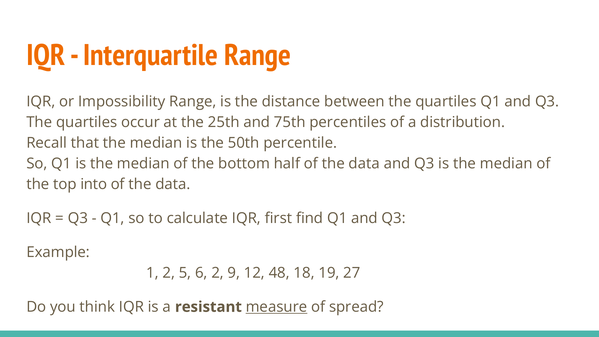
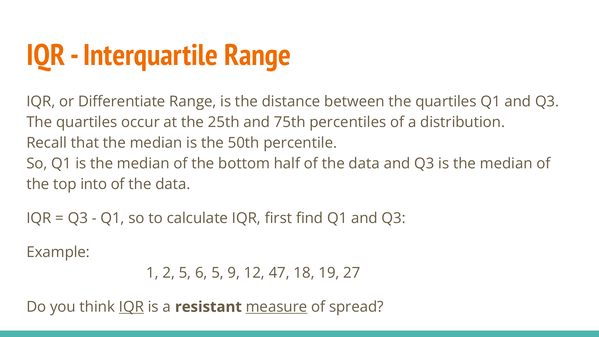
Impossibility: Impossibility -> Differentiate (122, 102)
6 2: 2 -> 5 (218, 273)
48: 48 -> 47 (279, 273)
IQR underline: none -> present (131, 307)
